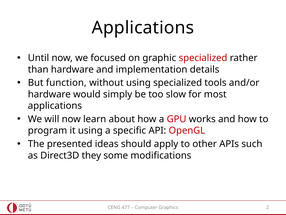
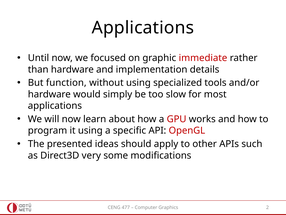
graphic specialized: specialized -> immediate (203, 58)
they: they -> very (91, 155)
